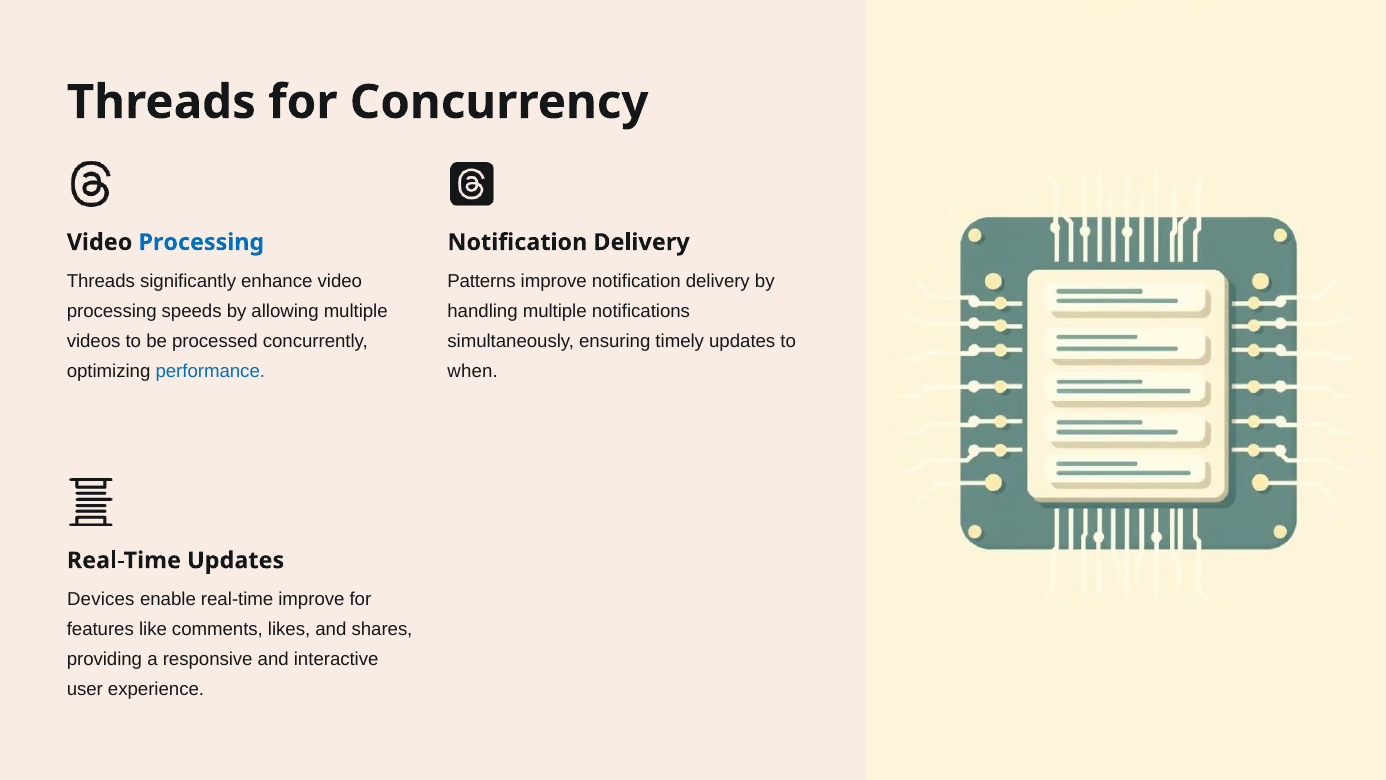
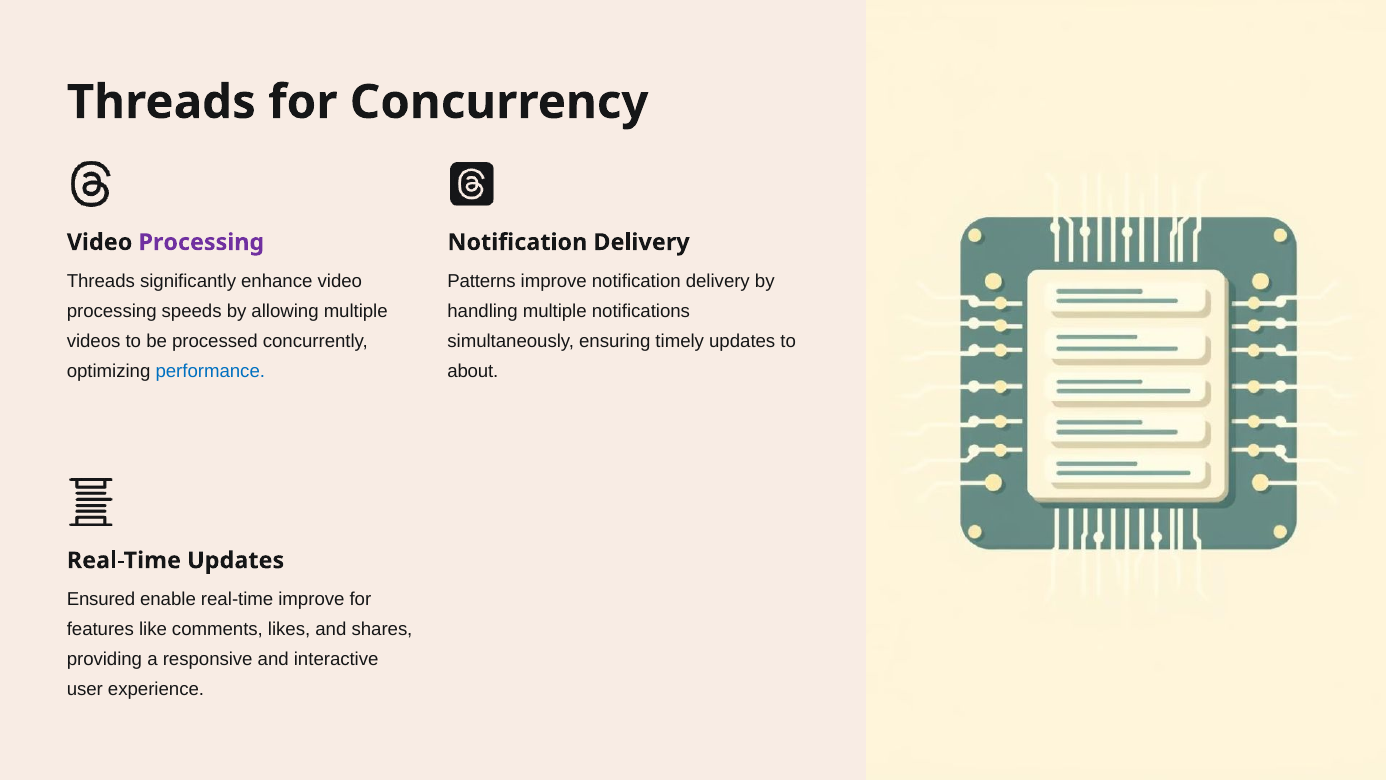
Processing colour: blue -> purple (201, 242)
when: when -> about (473, 371)
Devices: Devices -> Ensured (101, 599)
